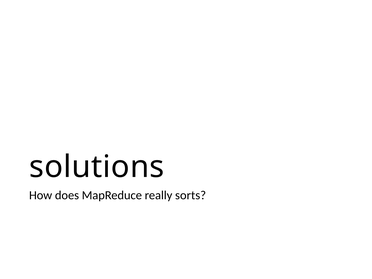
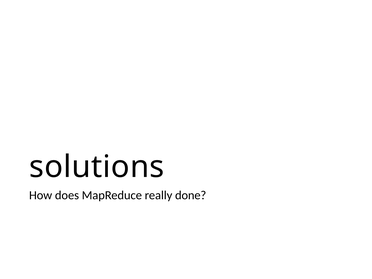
sorts: sorts -> done (191, 195)
